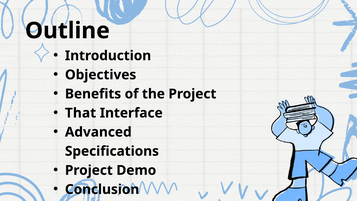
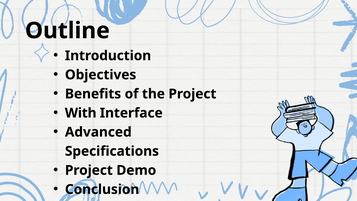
That: That -> With (81, 113)
